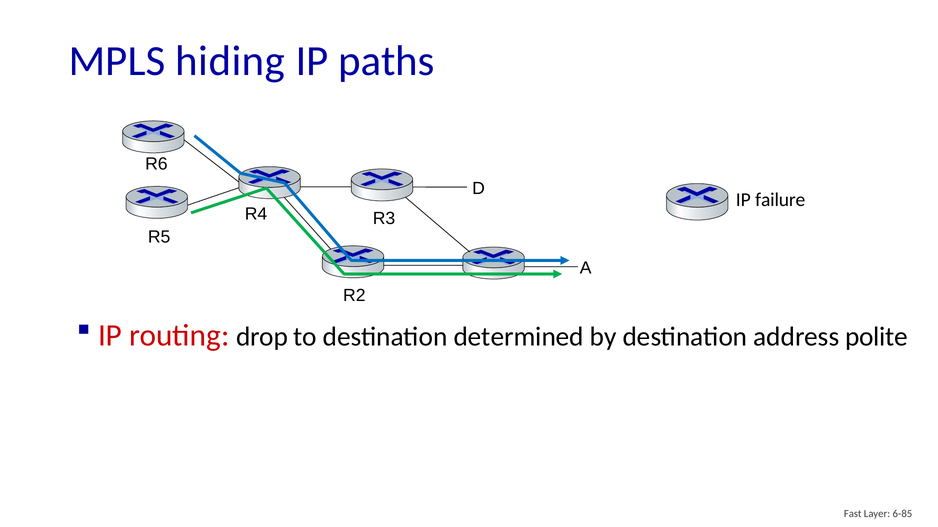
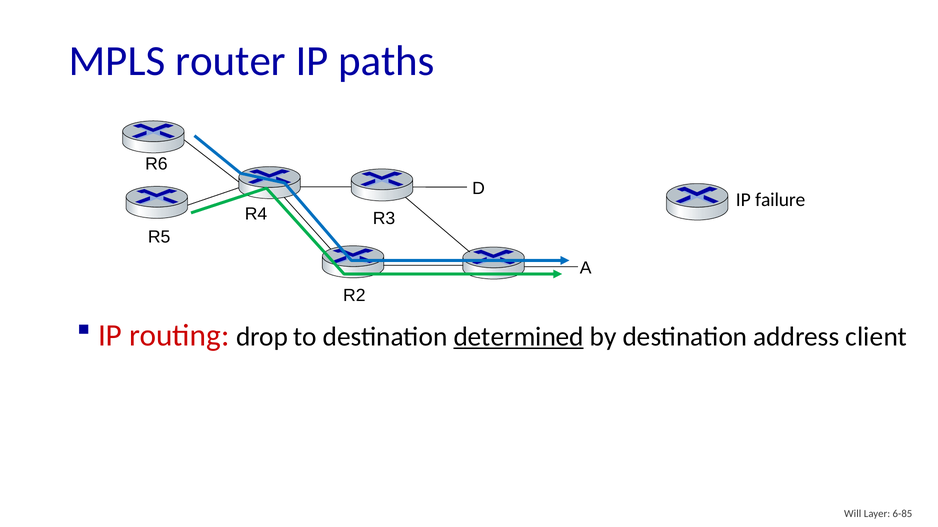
hiding: hiding -> router (230, 61)
determined underline: none -> present (519, 337)
polite: polite -> client (876, 337)
Fast: Fast -> Will (853, 514)
